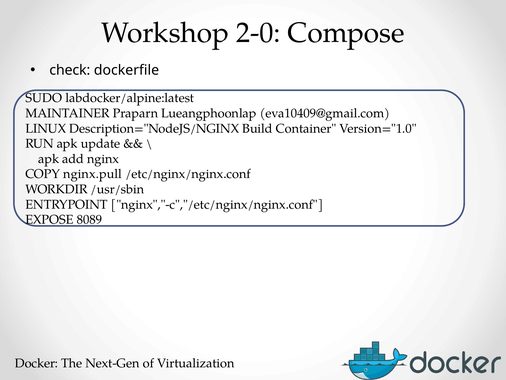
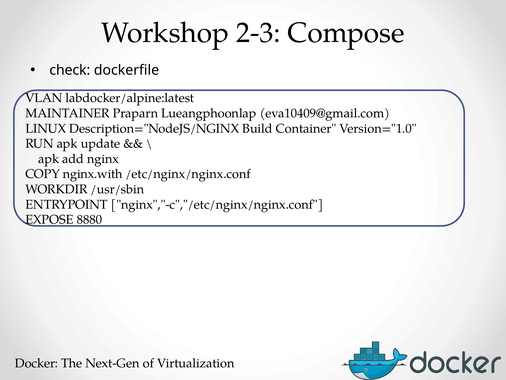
2-0: 2-0 -> 2-3 (258, 33)
SUDO: SUDO -> VLAN (44, 98)
nginx.pull: nginx.pull -> nginx.with (93, 174)
8089: 8089 -> 8880 (89, 219)
